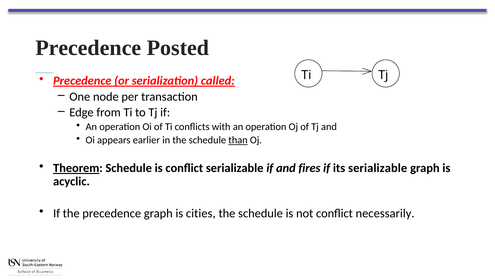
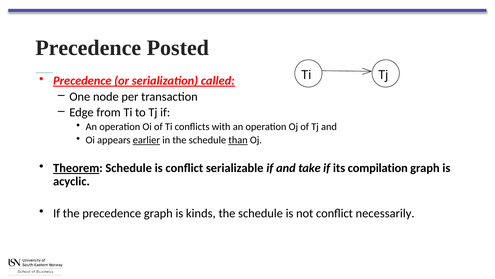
earlier underline: none -> present (146, 140)
fires: fires -> take (309, 168)
its serializable: serializable -> compilation (378, 168)
cities: cities -> kinds (201, 213)
